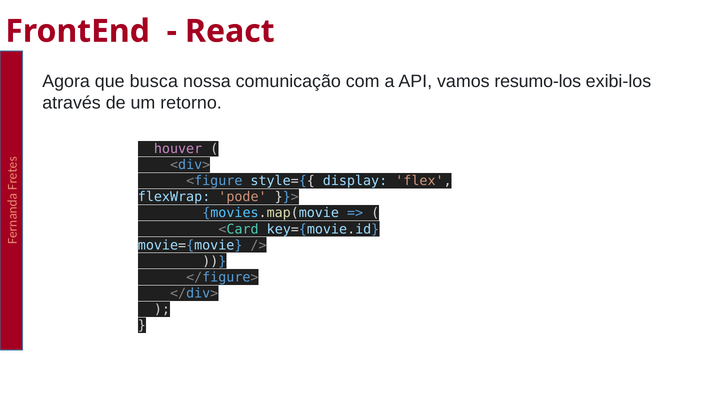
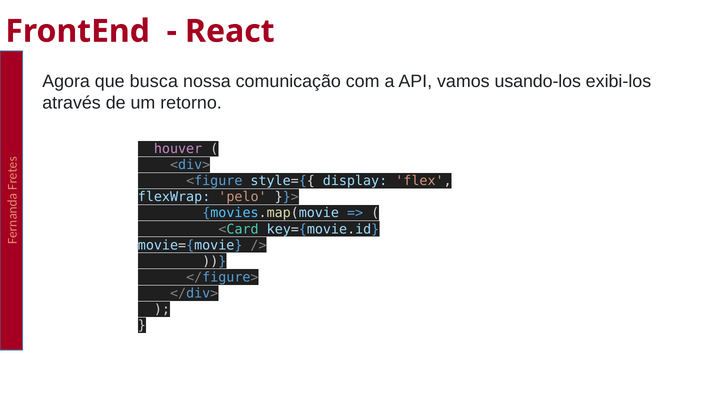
resumo-los: resumo-los -> usando-los (538, 82)
pode: pode -> pelo (243, 197)
